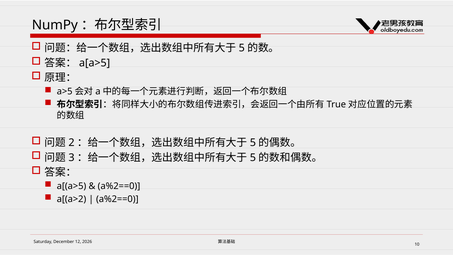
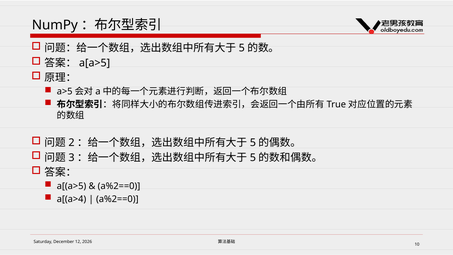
a[(a>2: a[(a>2 -> a[(a>4 (71, 199)
